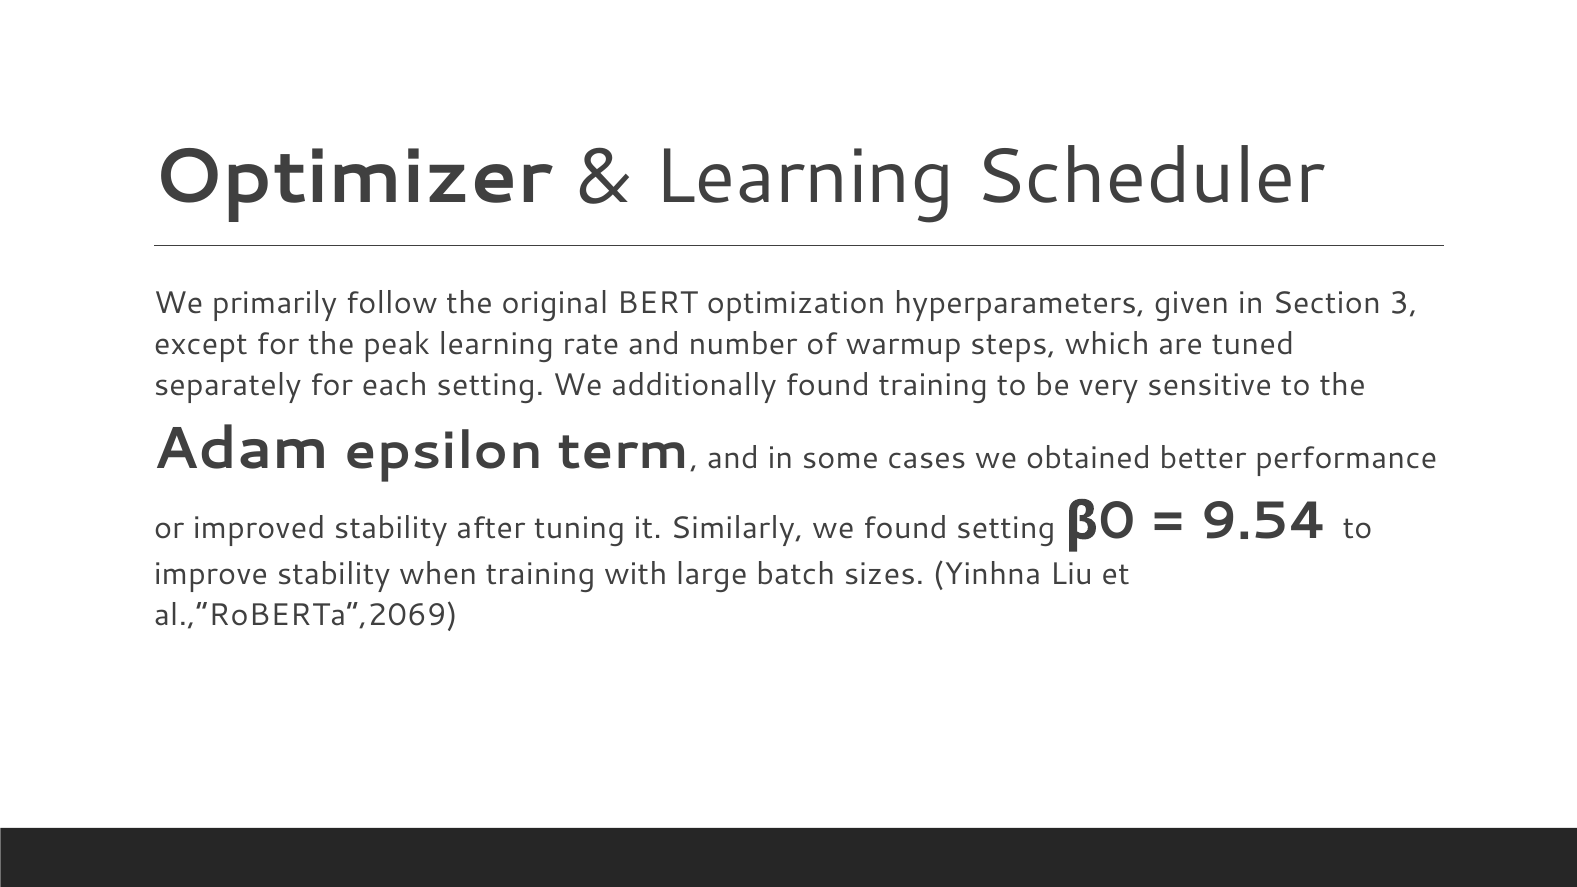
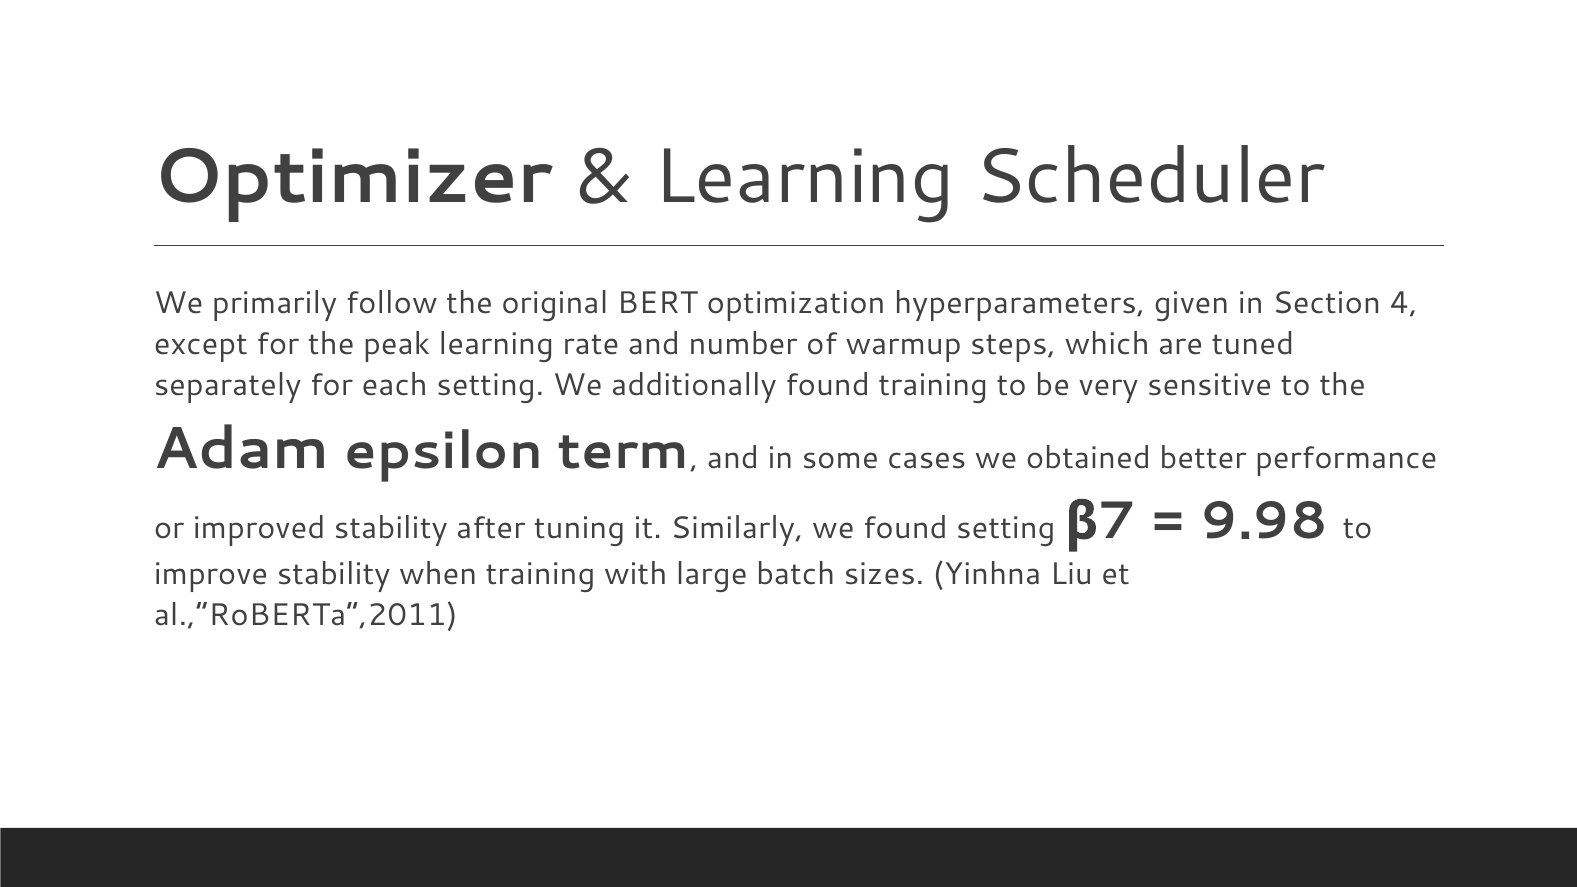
3: 3 -> 4 (1404, 303)
0: 0 -> 7 (1117, 522)
9.54: 9.54 -> 9.98 (1264, 522)
al.,”RoBERTa”,2069: al.,”RoBERTa”,2069 -> al.,”RoBERTa”,2011 (306, 615)
